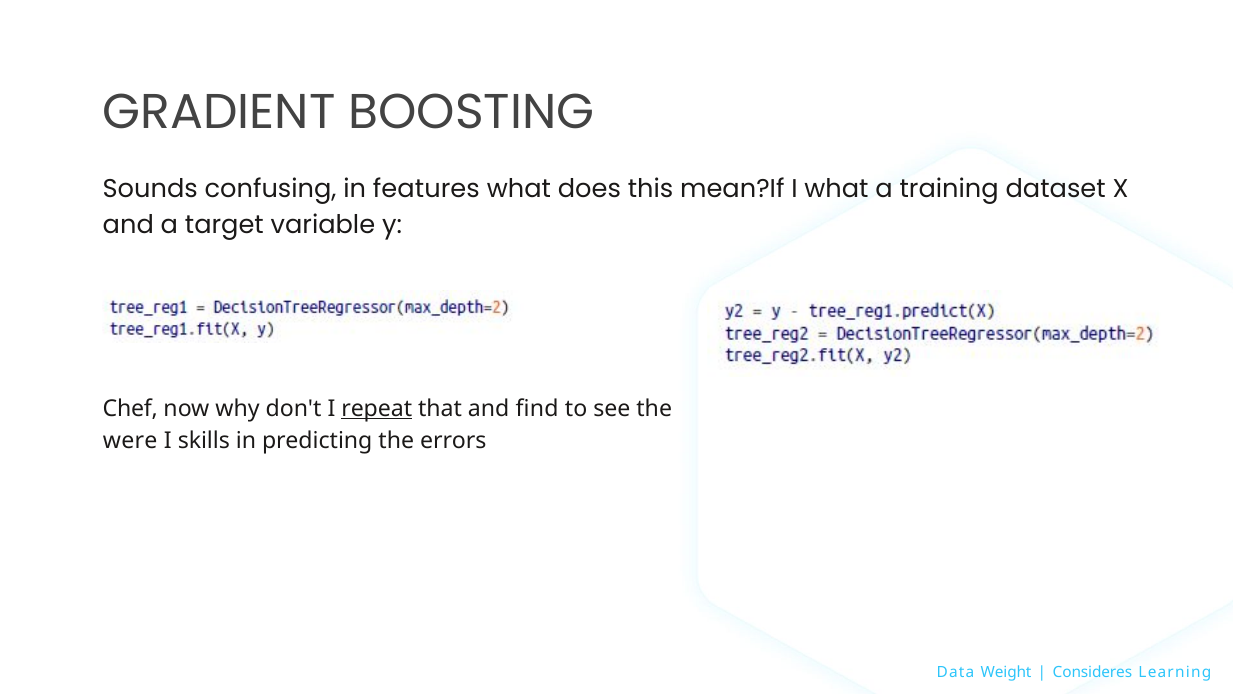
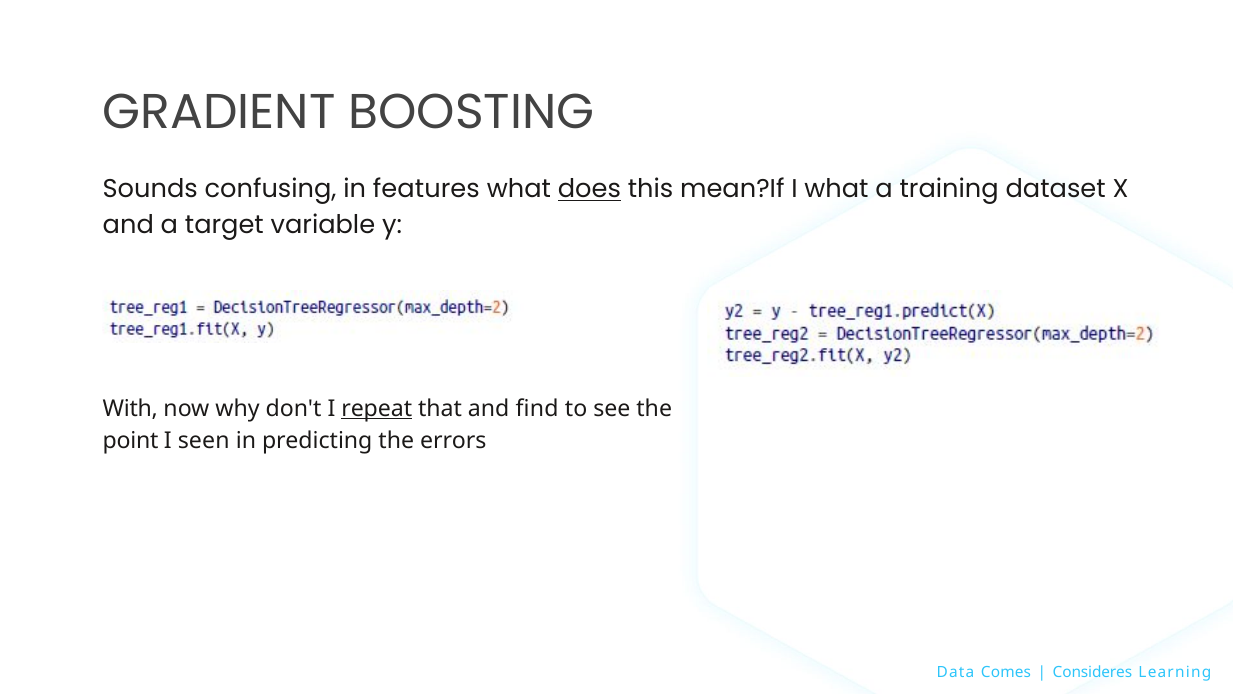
does underline: none -> present (589, 189)
Chef: Chef -> With (130, 408)
were: were -> point (130, 440)
skills: skills -> seen (204, 440)
Weight: Weight -> Comes (1006, 672)
